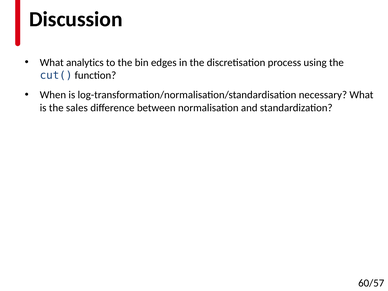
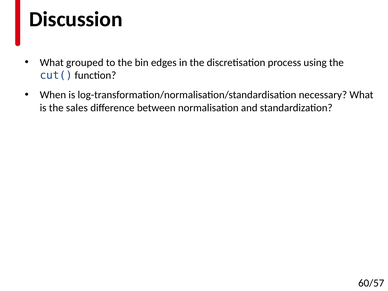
analytics: analytics -> grouped (85, 62)
